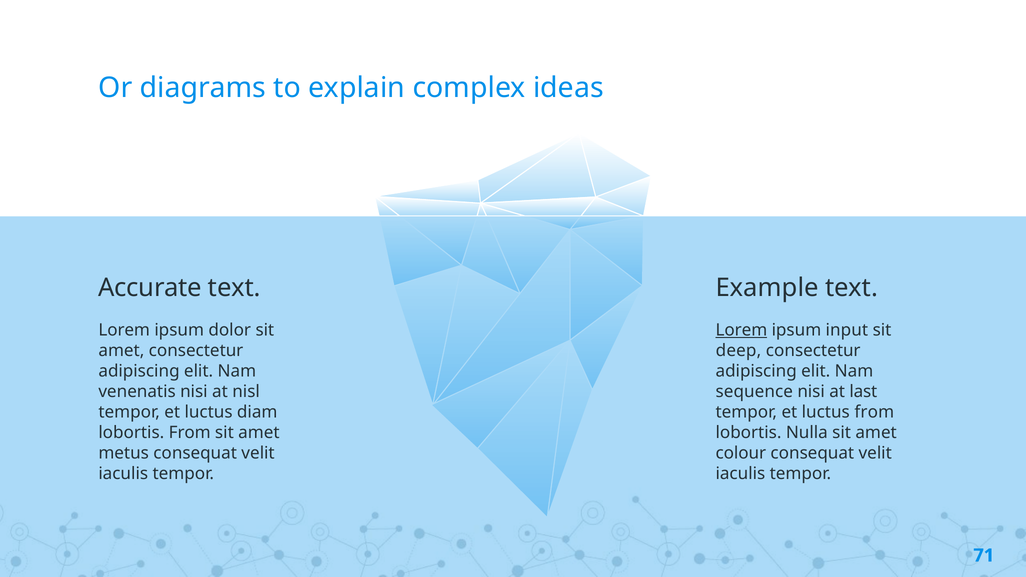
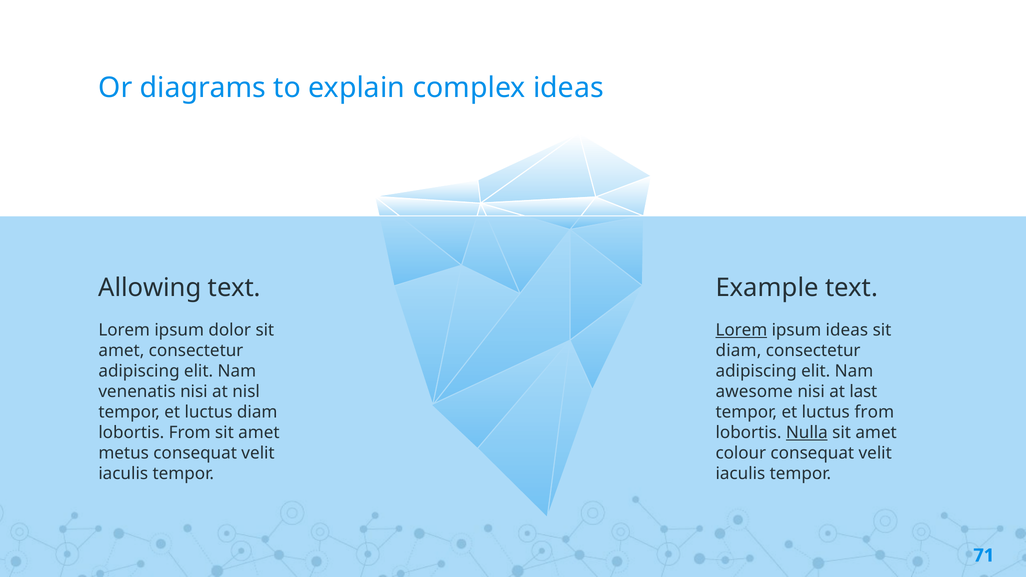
Accurate: Accurate -> Allowing (150, 288)
ipsum input: input -> ideas (847, 330)
deep: deep -> diam (738, 351)
sequence: sequence -> awesome (754, 392)
Nulla underline: none -> present (807, 433)
